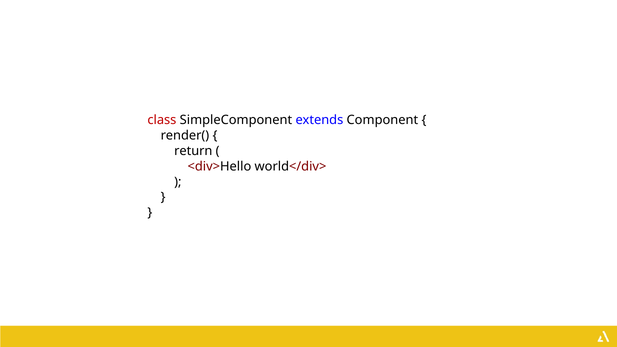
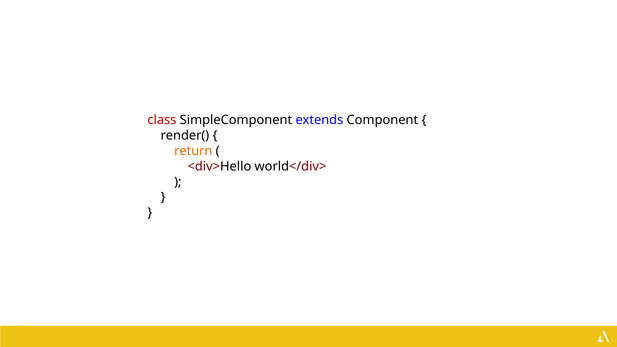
return colour: black -> orange (193, 151)
